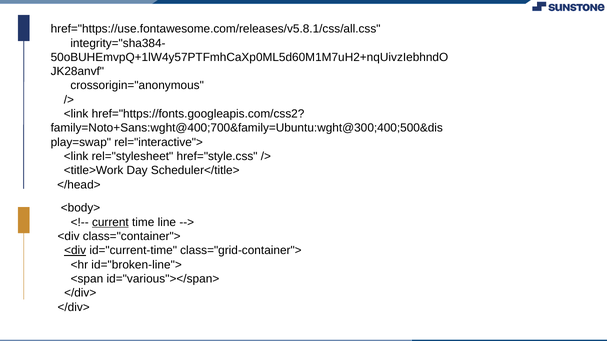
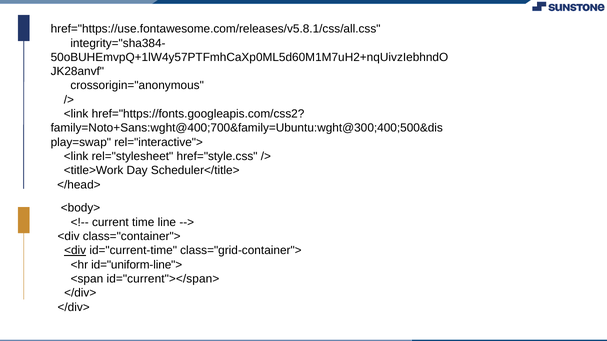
current underline: present -> none (110, 222)
id="broken-line">: id="broken-line"> -> id="uniform-line"> (137, 265)
id="various"></span>: id="various"></span> -> id="current"></span> (163, 279)
